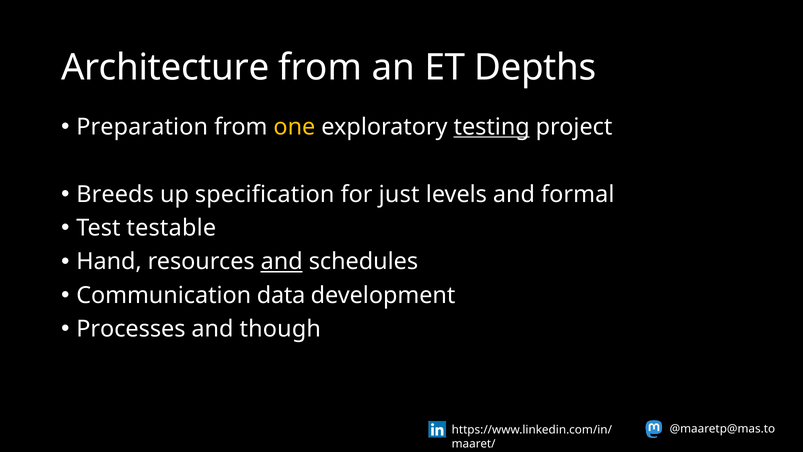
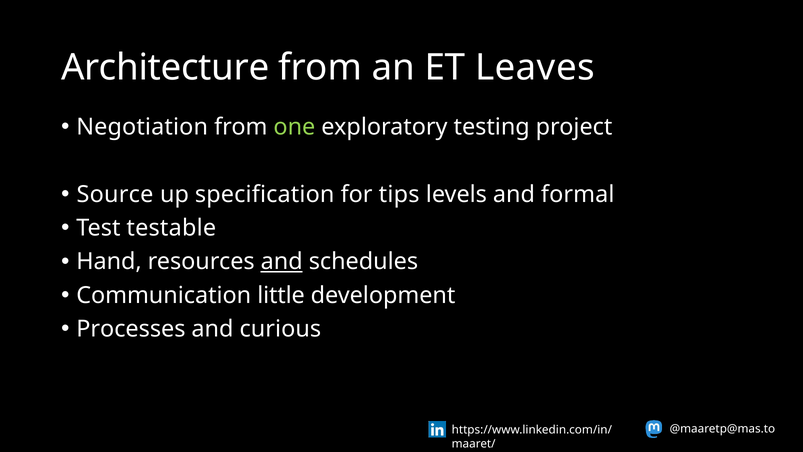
Depths: Depths -> Leaves (535, 67)
Preparation: Preparation -> Negotiation (142, 127)
one colour: yellow -> light green (294, 127)
testing underline: present -> none (492, 127)
Breeds: Breeds -> Source (115, 194)
just: just -> tips (399, 194)
data: data -> little (281, 295)
though: though -> curious (280, 329)
